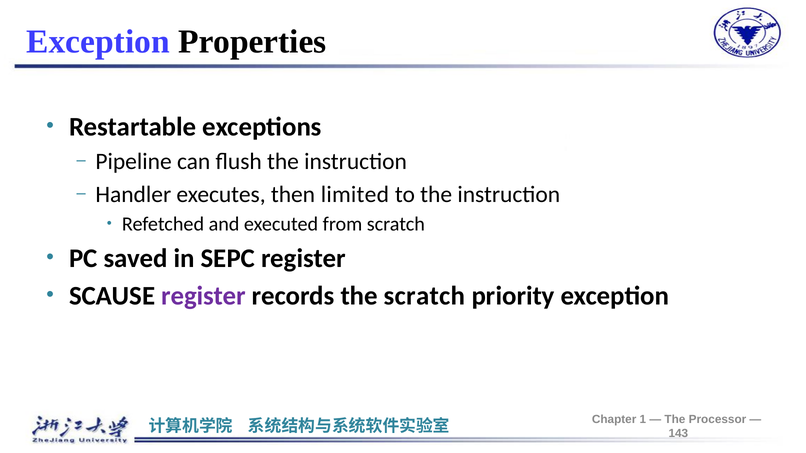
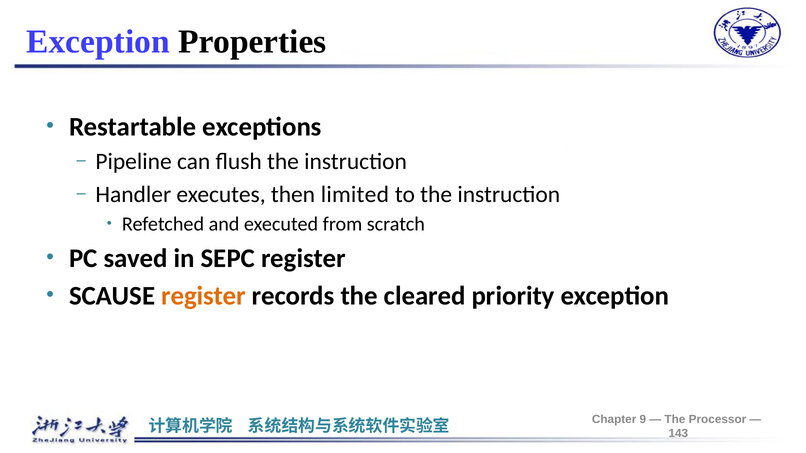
register colour: purple -> orange (204, 296)
the scratch: scratch -> cleared (425, 296)
1: 1 -> 9 (643, 419)
